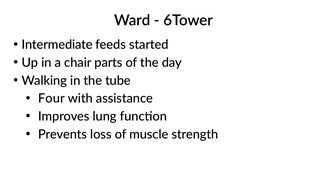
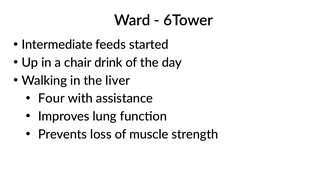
parts: parts -> drink (108, 63)
tube: tube -> liver (118, 80)
